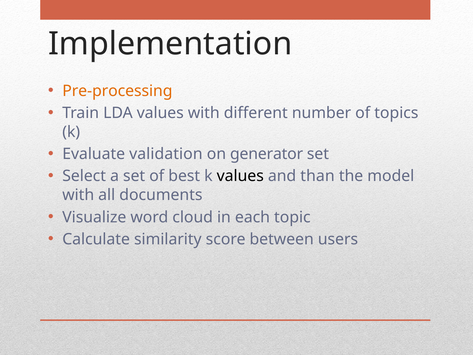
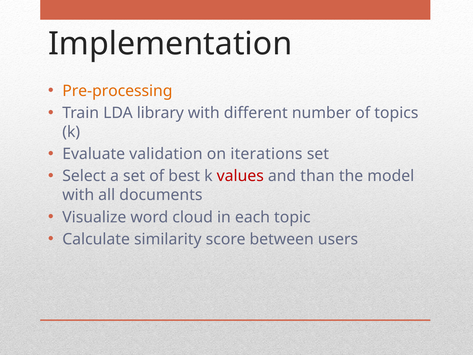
LDA values: values -> library (160, 113)
generator: generator -> iterations (266, 154)
values colour: black -> red (240, 176)
